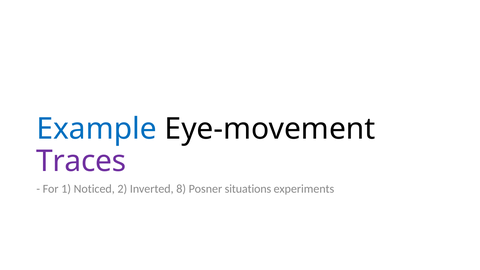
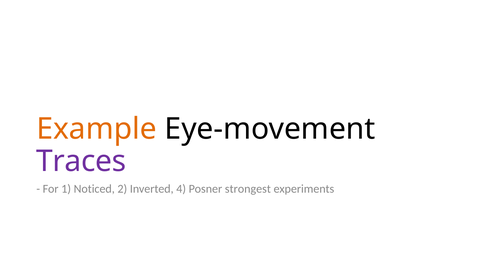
Example colour: blue -> orange (97, 129)
8: 8 -> 4 (181, 189)
situations: situations -> strongest (248, 189)
